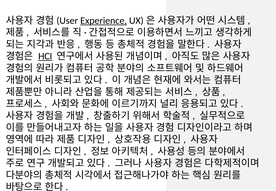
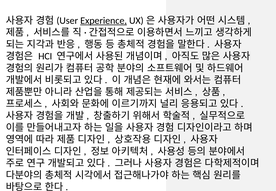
HCI underline: present -> none (45, 56)
